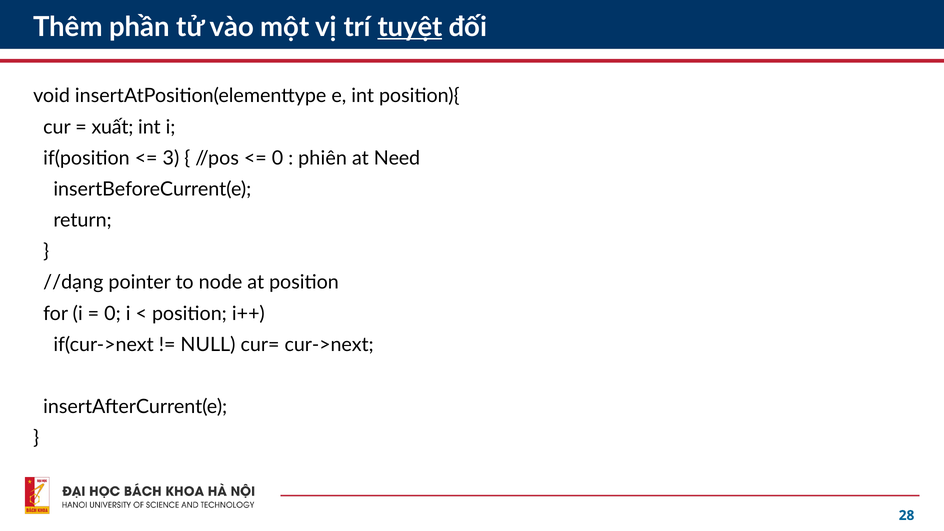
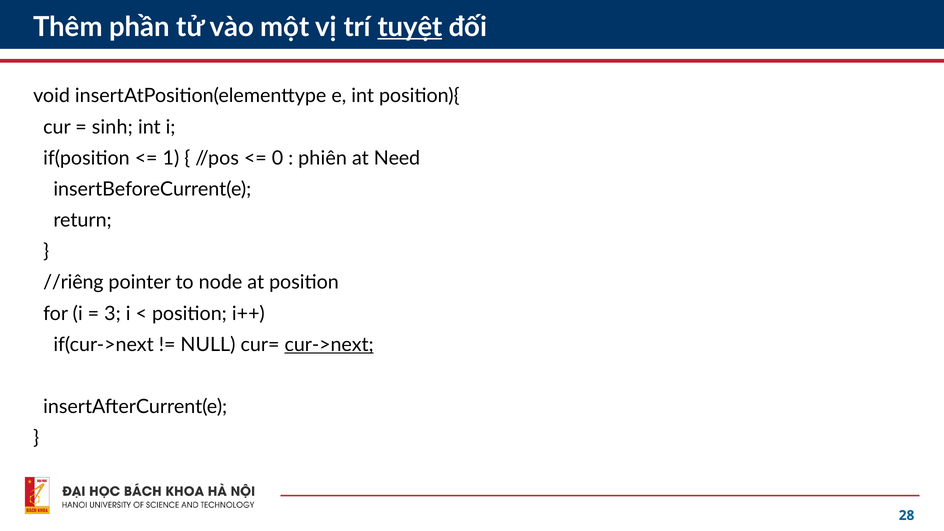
xuất: xuất -> sinh (112, 127)
3: 3 -> 1 (171, 158)
//dạng: //dạng -> //riêng (73, 282)
0: 0 -> 3 (112, 314)
cur->next underline: none -> present (329, 345)
